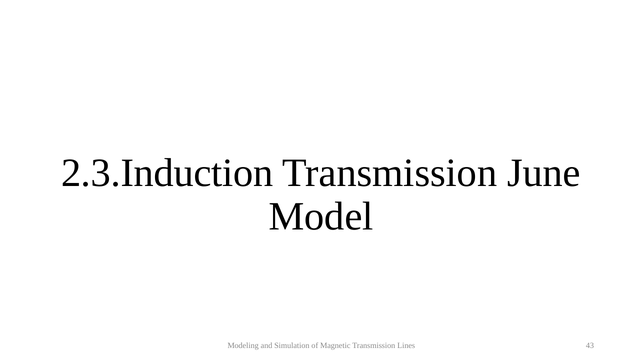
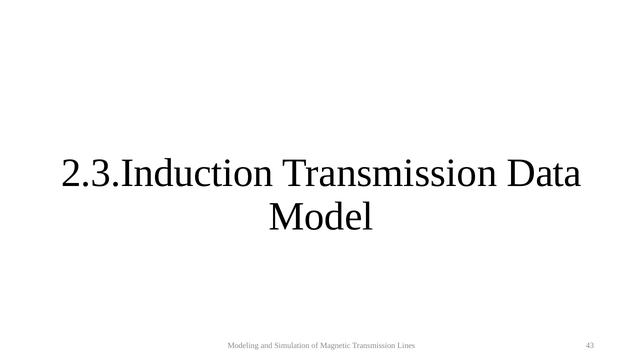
June: June -> Data (544, 173)
